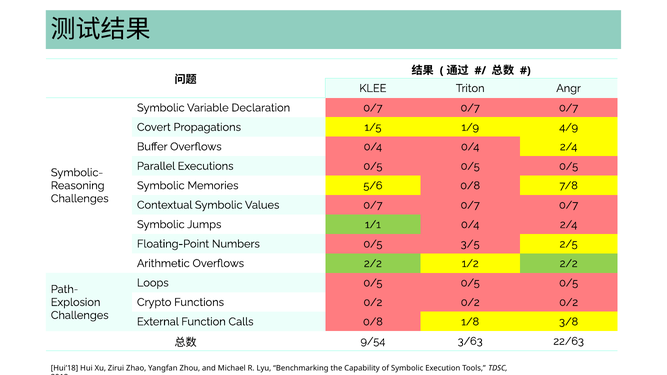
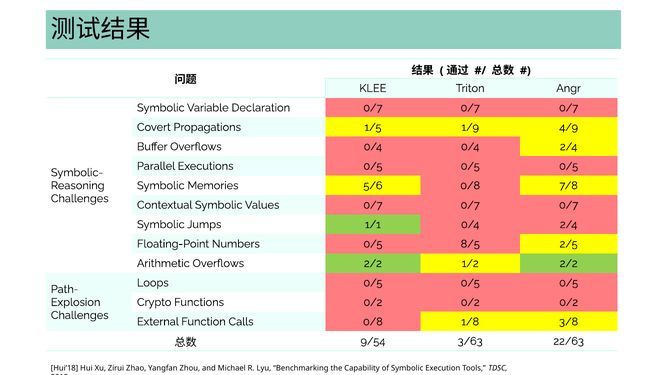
3/5: 3/5 -> 8/5 (470, 244)
